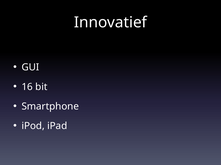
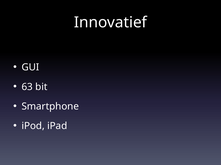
16: 16 -> 63 (27, 87)
